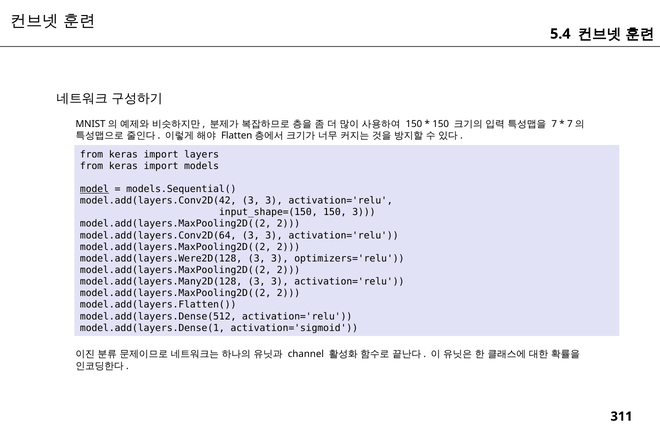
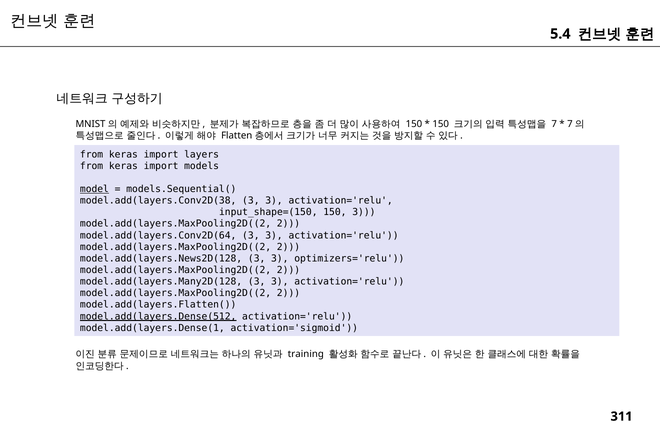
model.add(layers.Conv2D(42: model.add(layers.Conv2D(42 -> model.add(layers.Conv2D(38 (158, 200)
model.add(layers.Were2D(128: model.add(layers.Were2D(128 -> model.add(layers.News2D(128 (161, 258)
model.add(layers.Dense(512 underline: none -> present (158, 316)
channel: channel -> training (306, 354)
